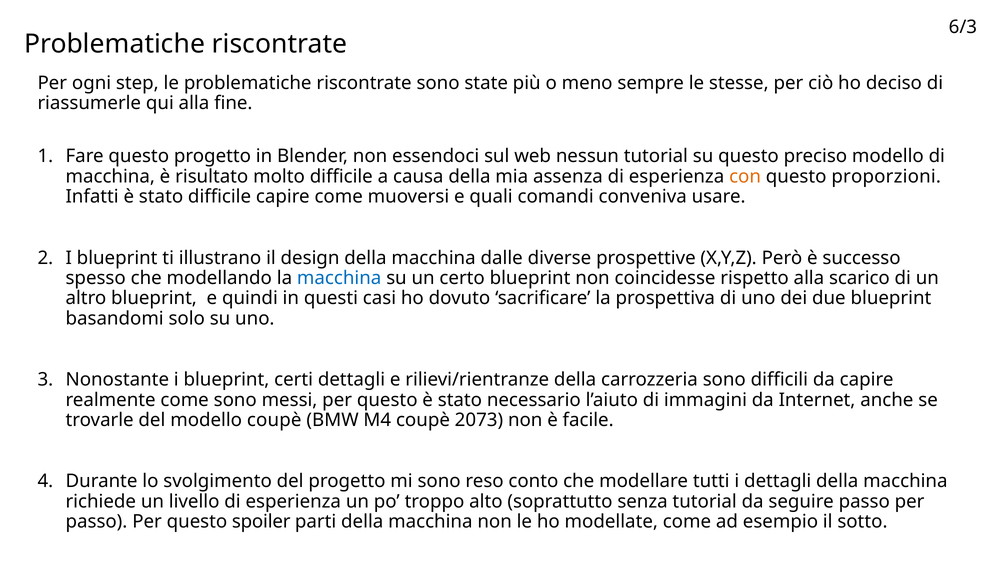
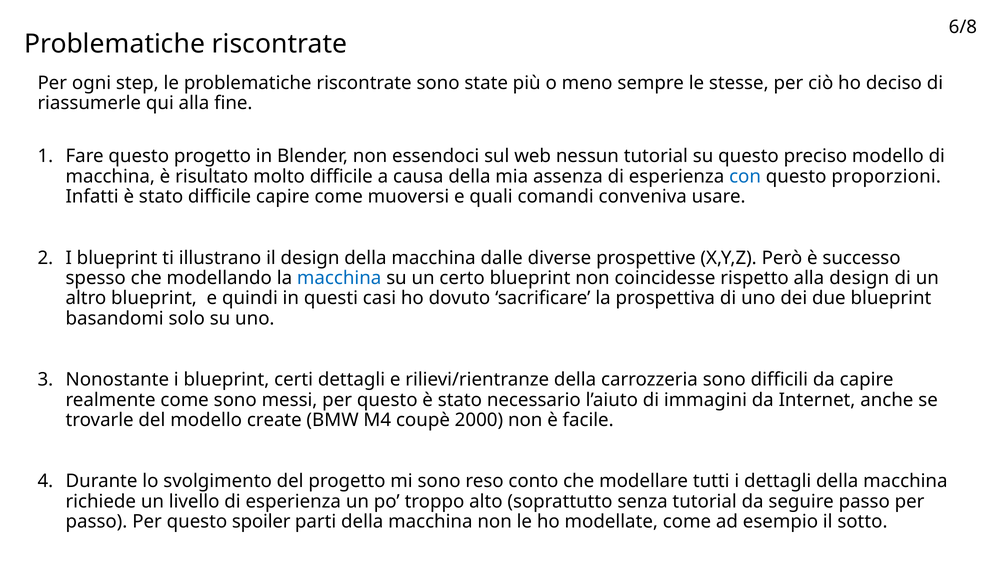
6/3: 6/3 -> 6/8 (963, 27)
con colour: orange -> blue (745, 177)
alla scarico: scarico -> design (859, 278)
modello coupè: coupè -> create (274, 420)
2073: 2073 -> 2000 (479, 420)
